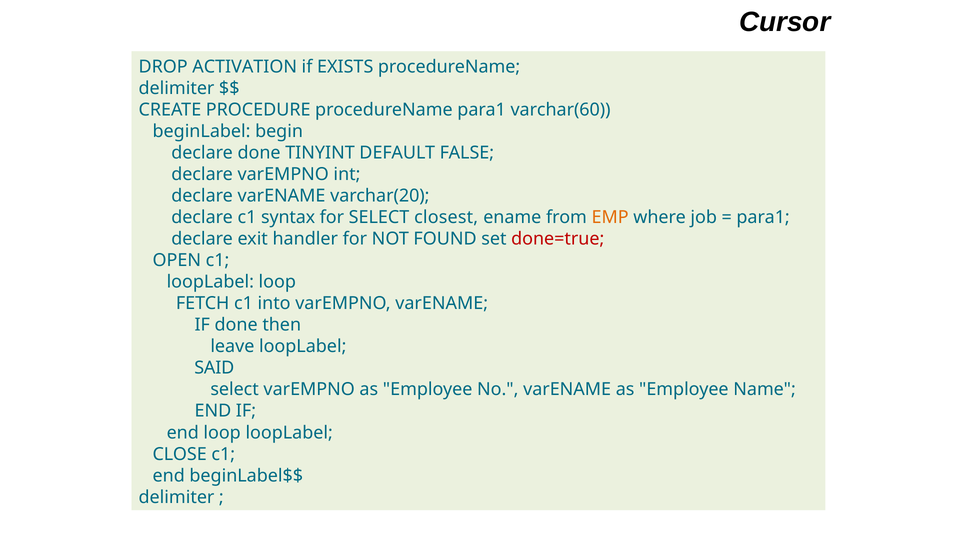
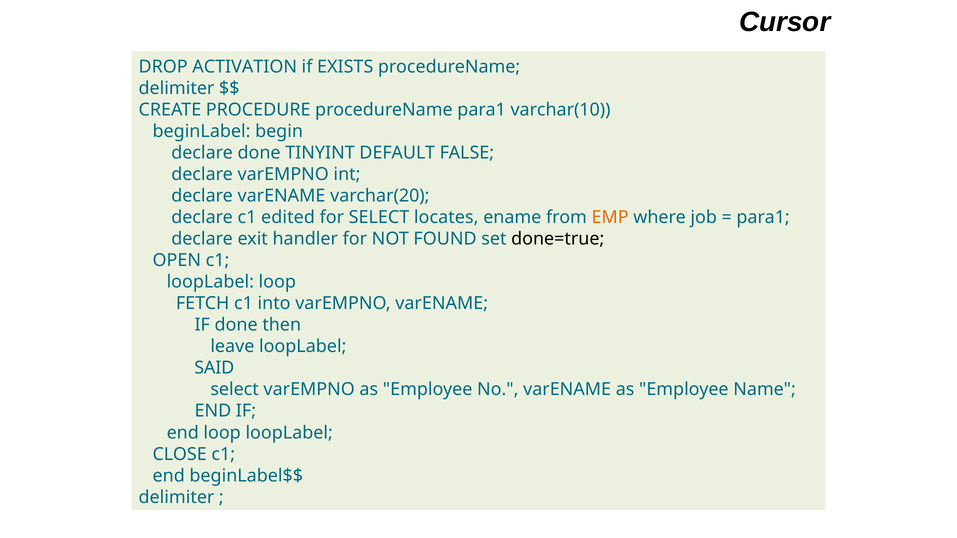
varchar(60: varchar(60 -> varchar(10 (561, 110)
syntax: syntax -> edited (288, 218)
closest: closest -> locates (446, 218)
done=true colour: red -> black (558, 239)
